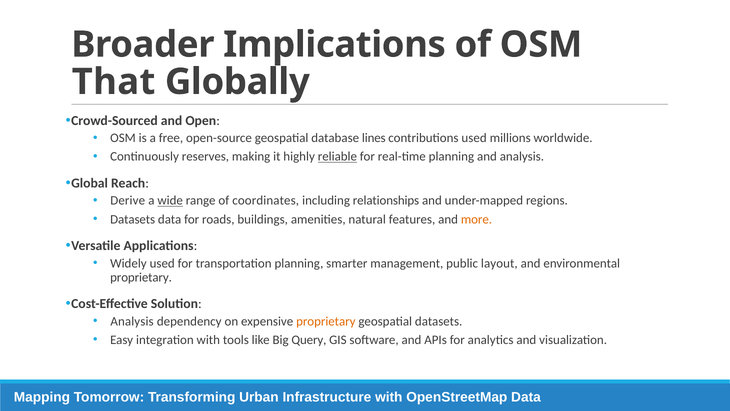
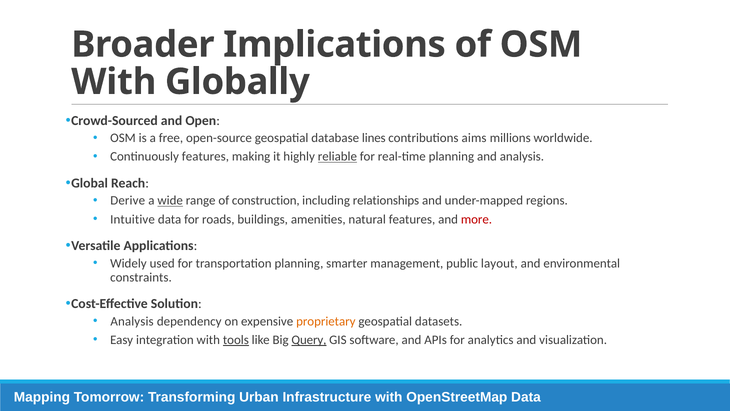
That: That -> With (114, 82)
contributions used: used -> aims (474, 138)
Continuously reserves: reserves -> features (205, 157)
coordinates: coordinates -> construction (266, 201)
Datasets: Datasets -> Intuitive (133, 219)
more colour: orange -> red (477, 219)
proprietary: proprietary -> constraints (141, 277)
tools underline: none -> present (236, 339)
Query underline: none -> present (309, 339)
